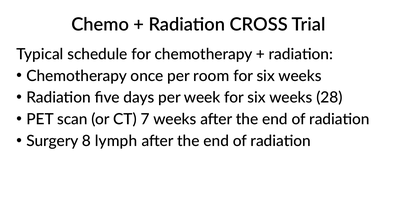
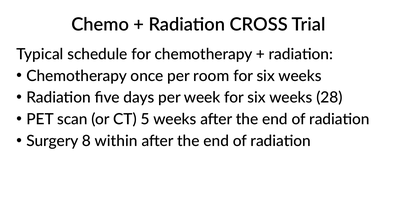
7: 7 -> 5 (145, 119)
lymph: lymph -> within (116, 141)
